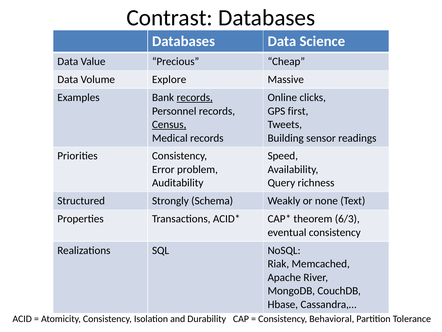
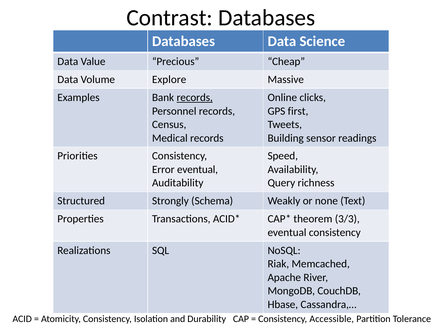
Census underline: present -> none (169, 124)
Error problem: problem -> eventual (198, 169)
6/3: 6/3 -> 3/3 (347, 219)
Behavioral: Behavioral -> Accessible (332, 319)
